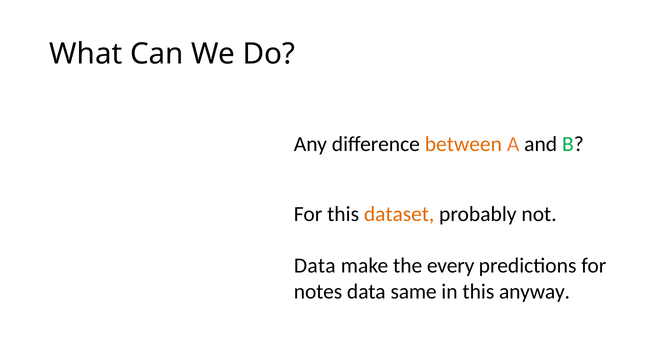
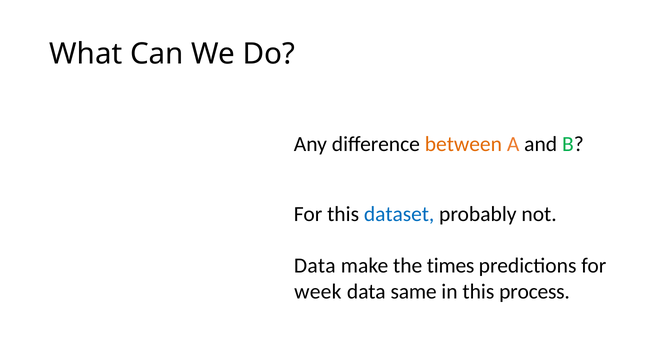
dataset colour: orange -> blue (399, 214)
every: every -> times (451, 266)
notes: notes -> week (318, 292)
anyway: anyway -> process (535, 292)
